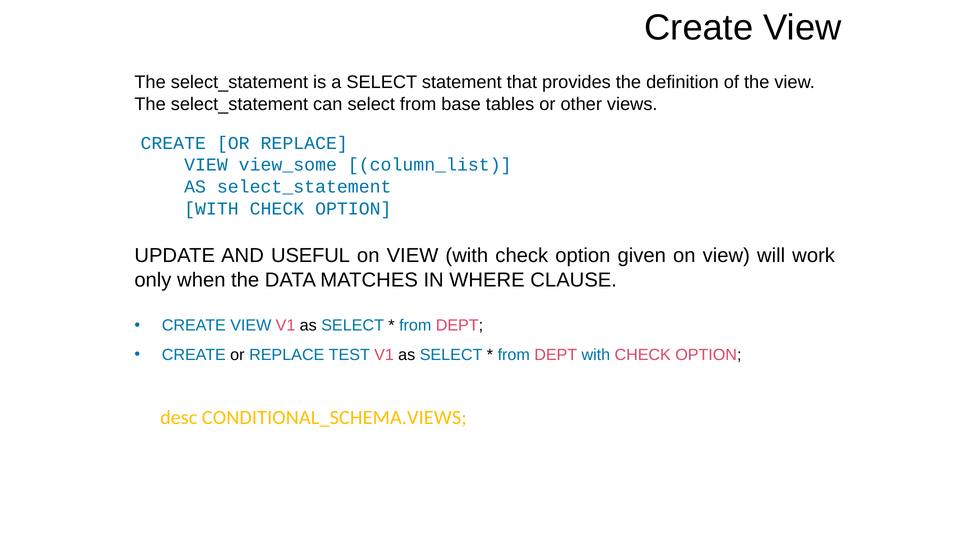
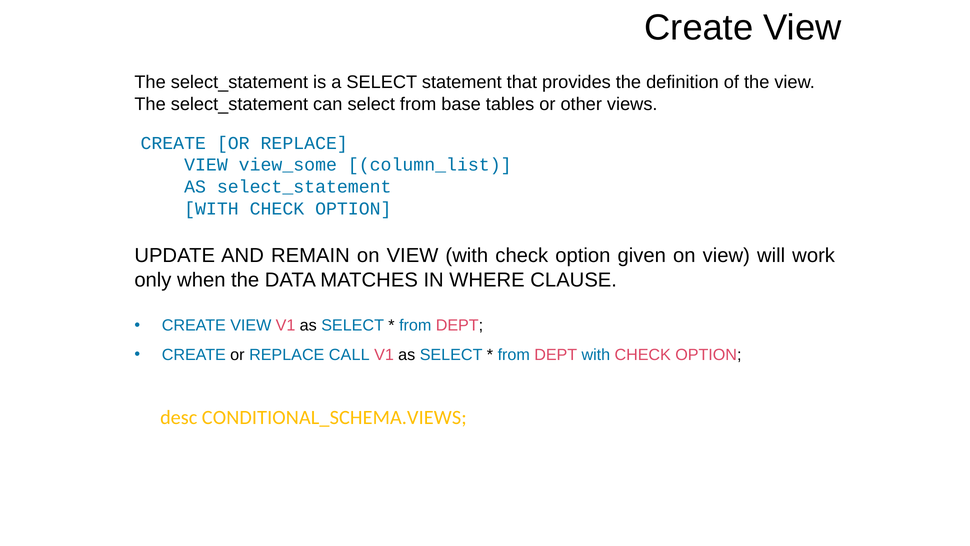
USEFUL: USEFUL -> REMAIN (310, 256)
TEST: TEST -> CALL (349, 355)
